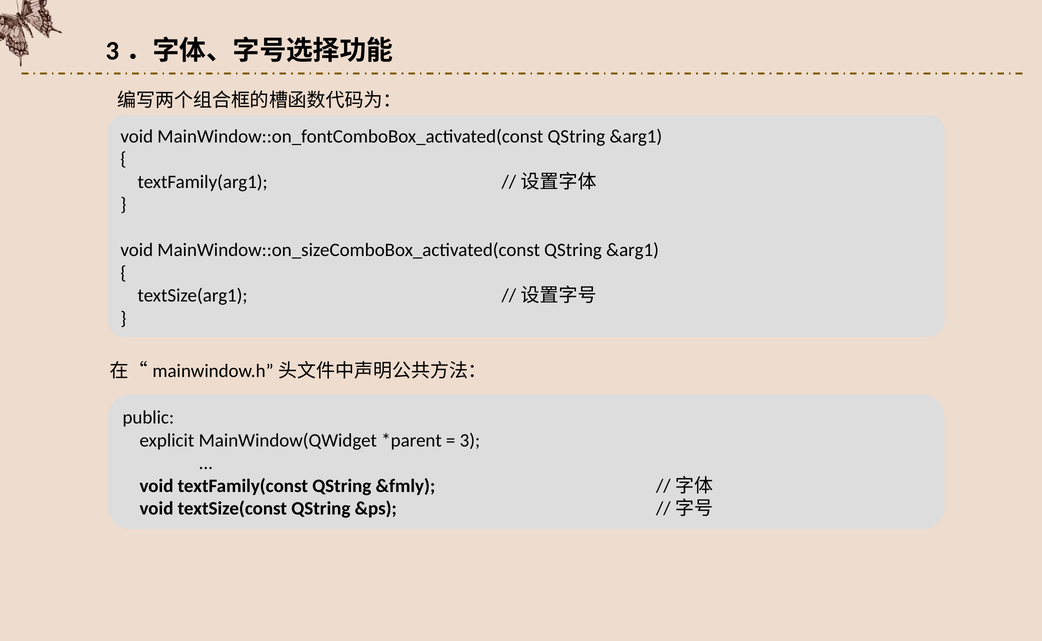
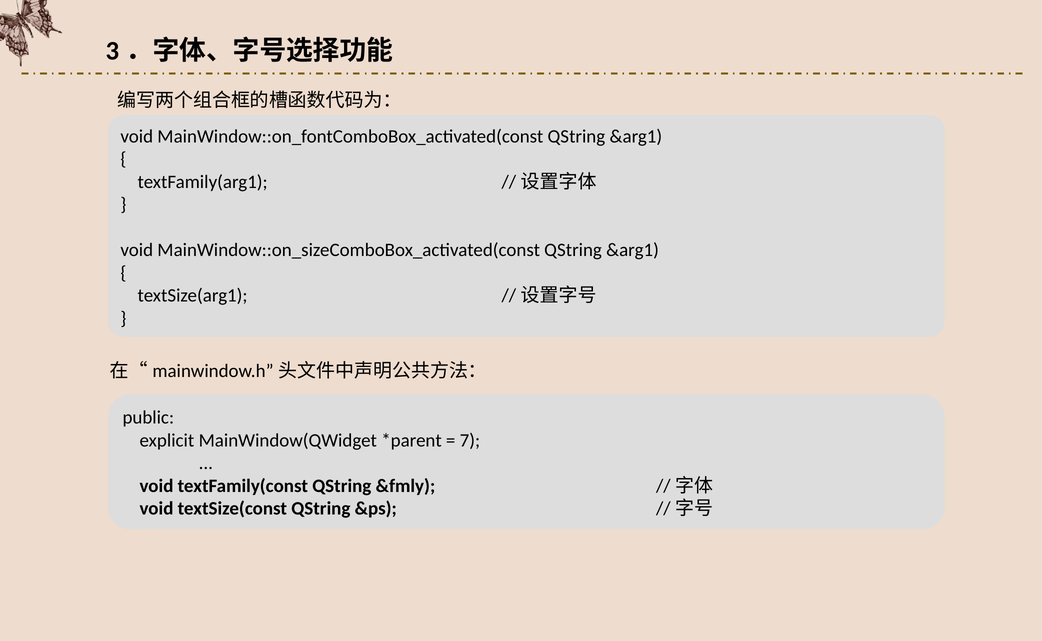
3: 3 -> 7 (470, 440)
